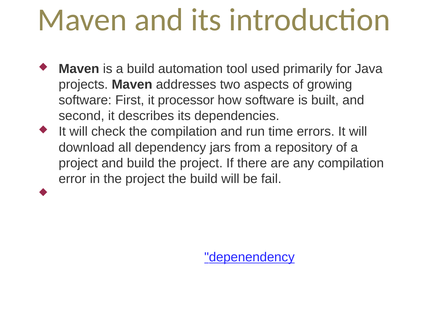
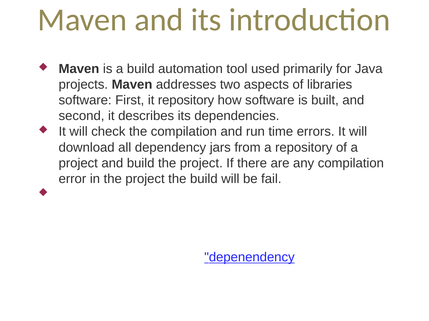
aspects of growing: growing -> libraries (330, 85)
it processor: processor -> repository (186, 101)
